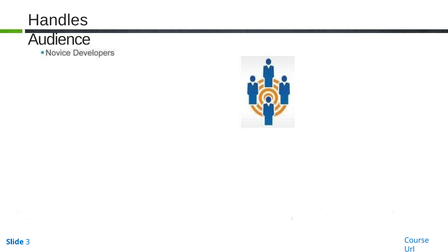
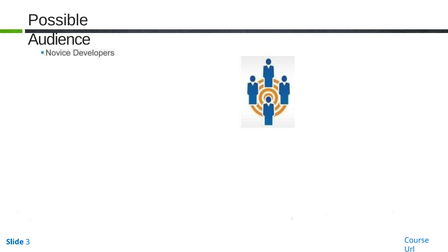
Handles: Handles -> Possible (58, 20)
